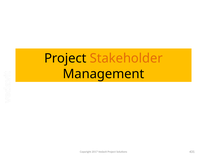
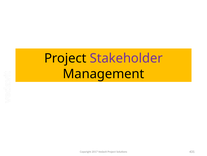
Stakeholder colour: orange -> purple (126, 58)
